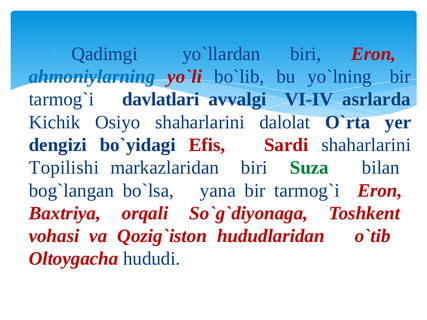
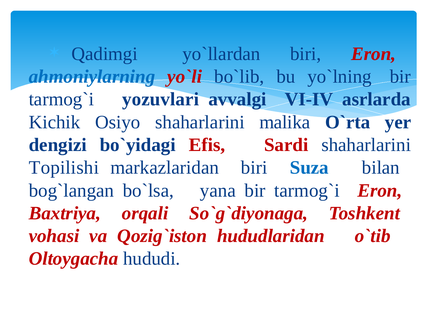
davlatlari: davlatlari -> yozuvlari (161, 99)
dalolat: dalolat -> malika (285, 122)
Suza colour: green -> blue (309, 168)
